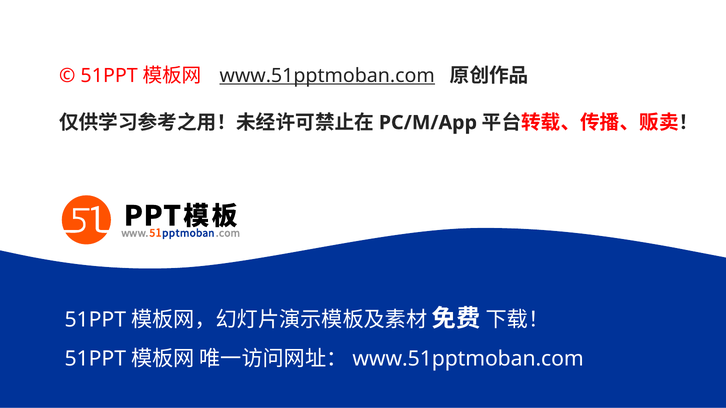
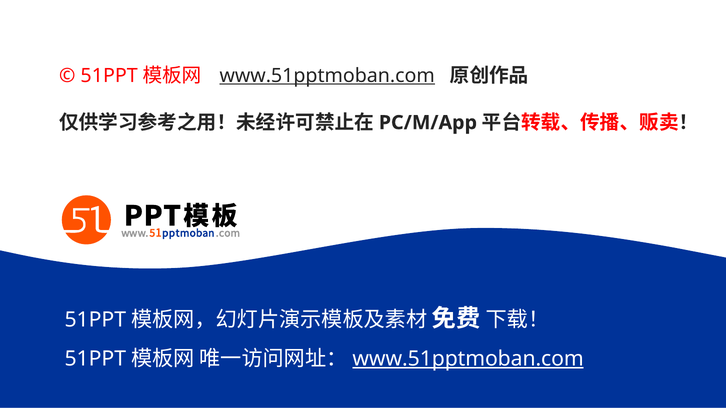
www.51pptmoban.com underline: none -> present (468, 359)
